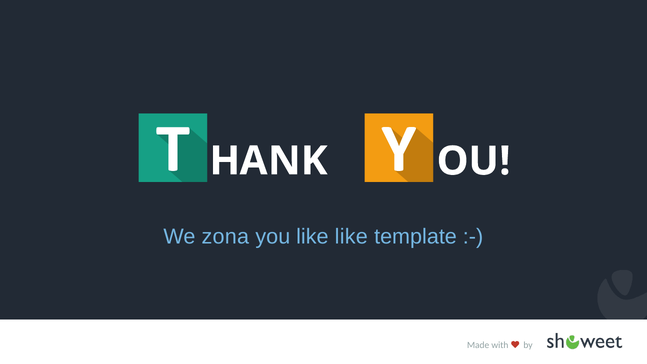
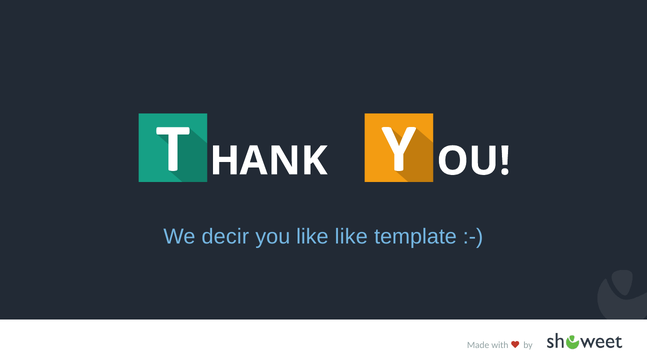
zona: zona -> decir (225, 237)
